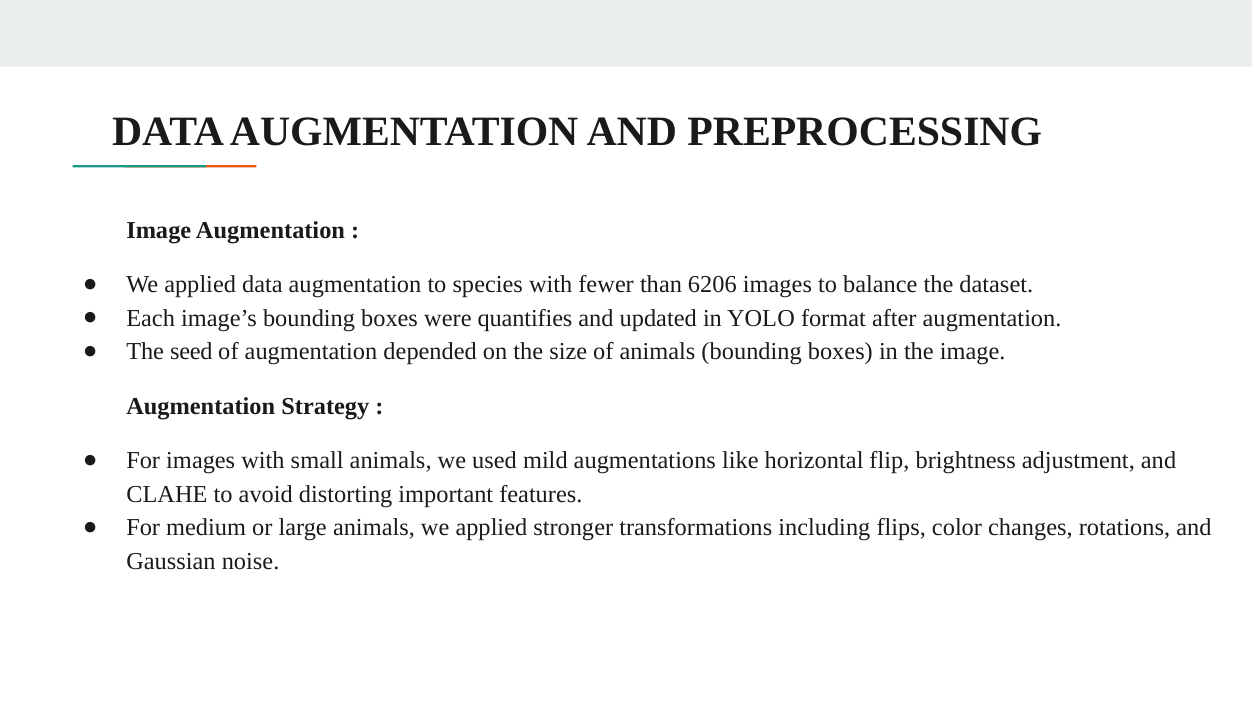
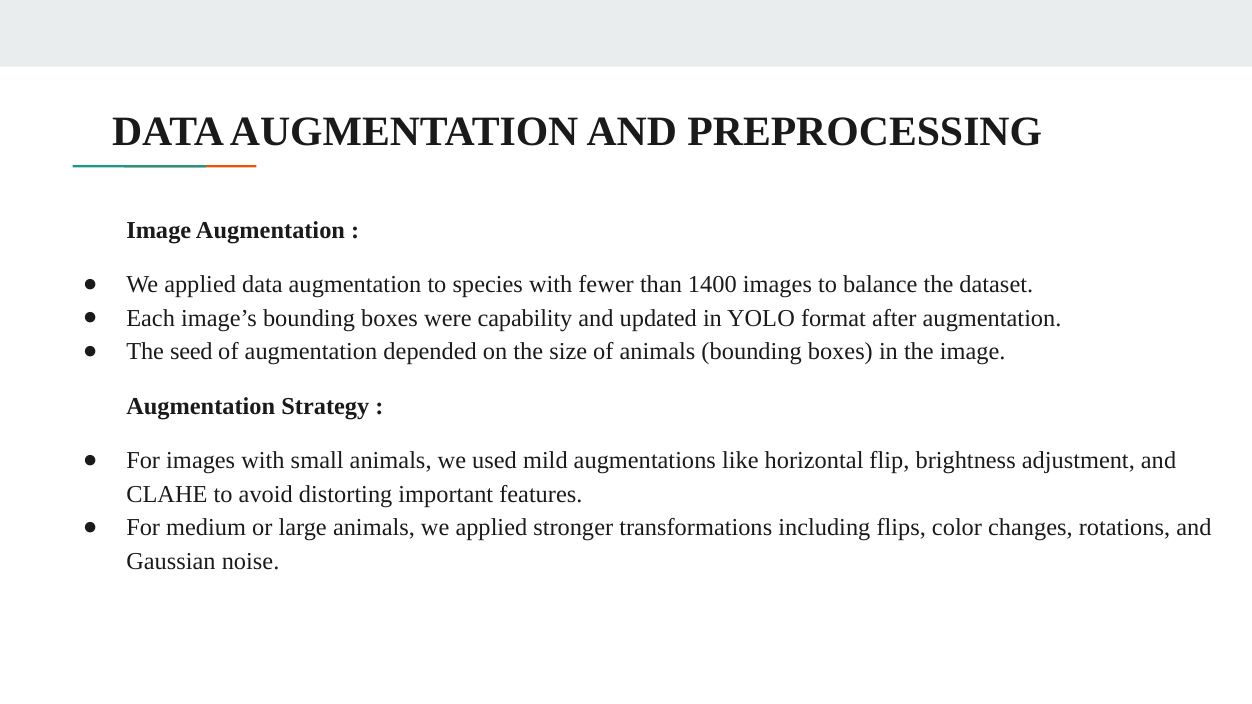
6206: 6206 -> 1400 (712, 285)
quantifies: quantifies -> capability (525, 318)
